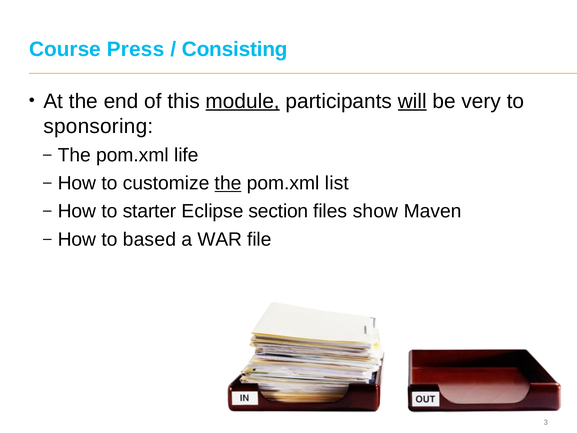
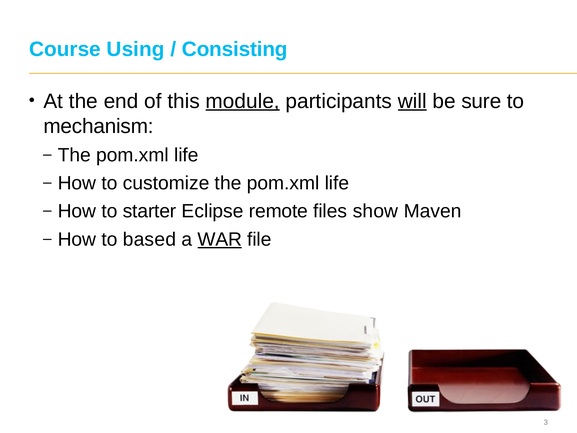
Press: Press -> Using (136, 49)
very: very -> sure (481, 101)
sponsoring: sponsoring -> mechanism (99, 126)
the underline: present -> none (228, 183)
list: list -> life (337, 183)
section: section -> remote (278, 211)
WAR underline: none -> present (220, 239)
